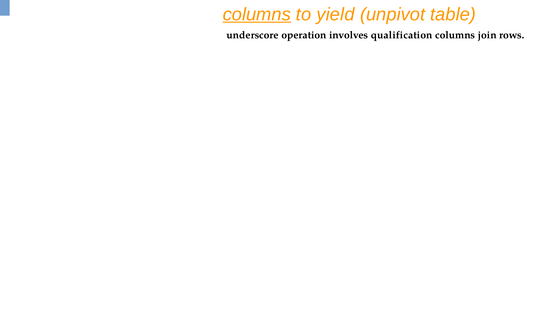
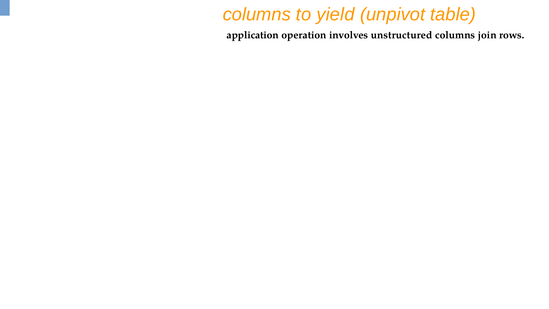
columns underline: present -> none (257, 14)
underscore: underscore -> application (253, 35)
qualification: qualification -> unstructured (402, 35)
